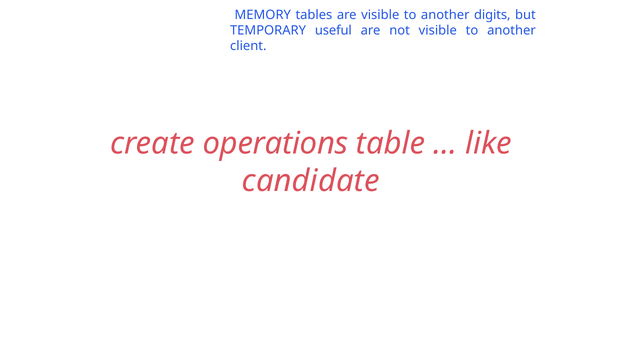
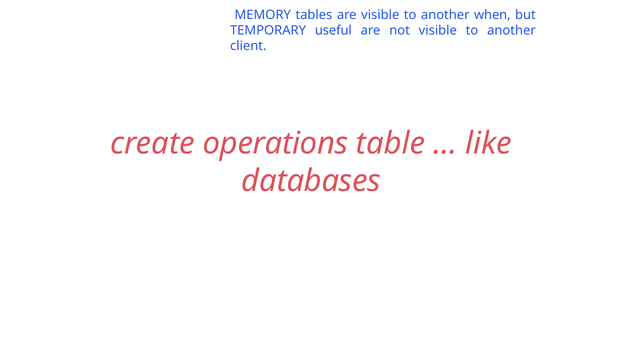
digits: digits -> when (492, 15)
candidate: candidate -> databases (311, 181)
